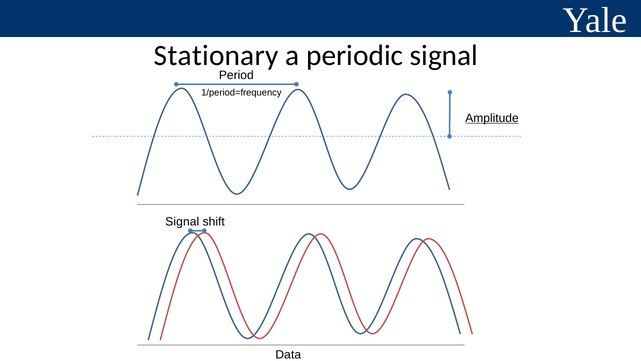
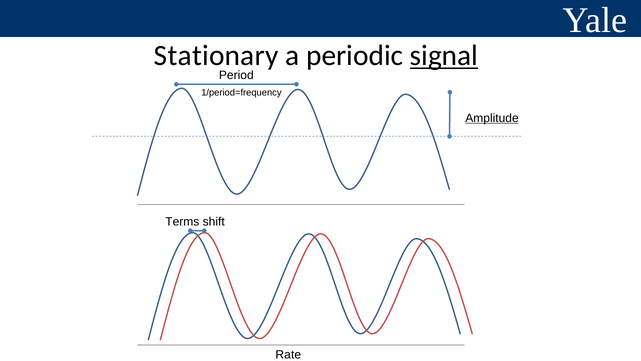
signal underline: none -> present (444, 56)
Signal: Signal -> Terms (182, 221)
Data: Data -> Rate (288, 354)
